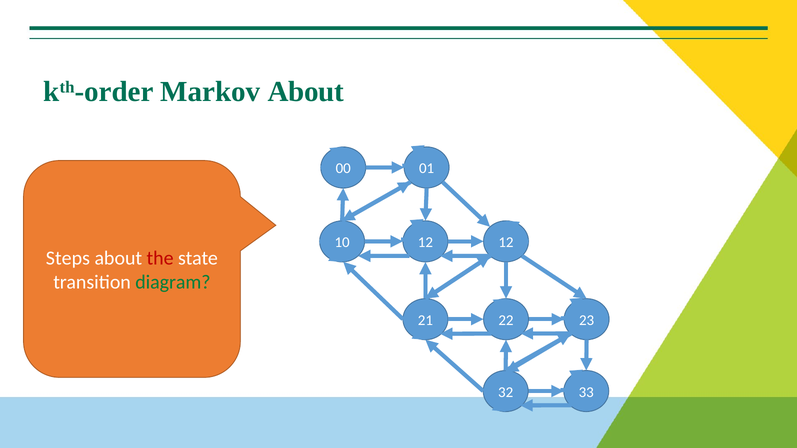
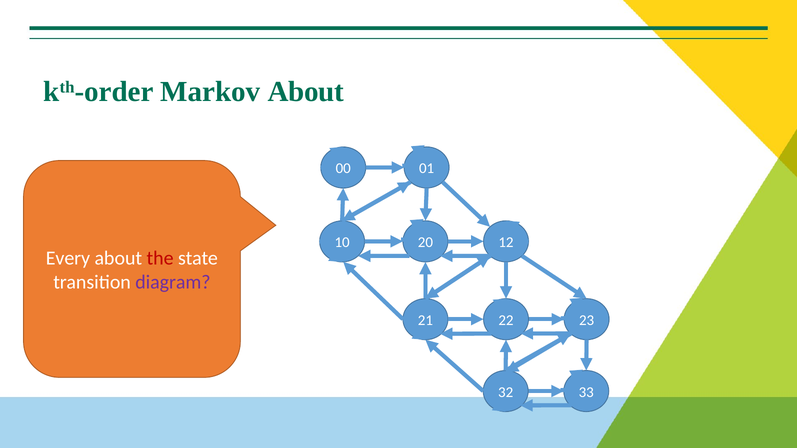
12: 12 -> 20 (425, 243)
Steps: Steps -> Every (68, 259)
diagram colour: green -> purple (173, 282)
